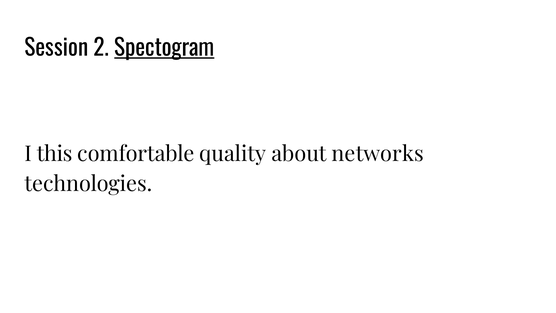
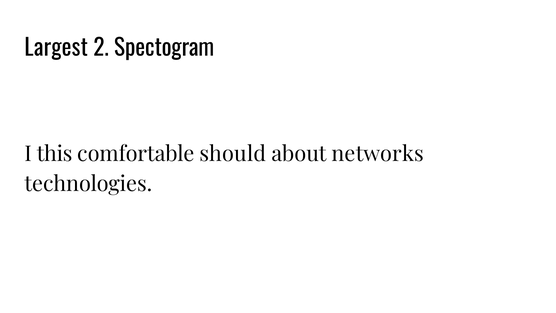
Session: Session -> Largest (56, 48)
Spectogram underline: present -> none (164, 48)
quality: quality -> should (233, 154)
